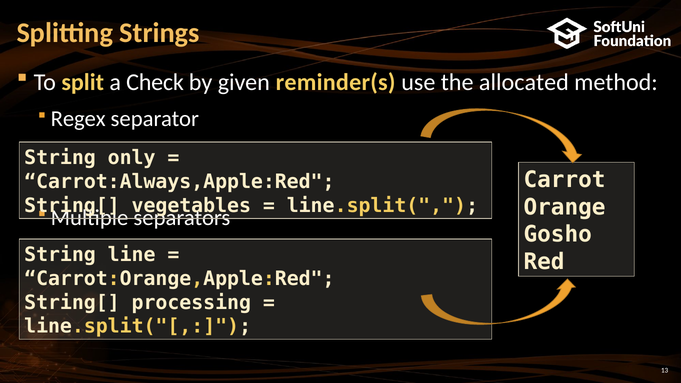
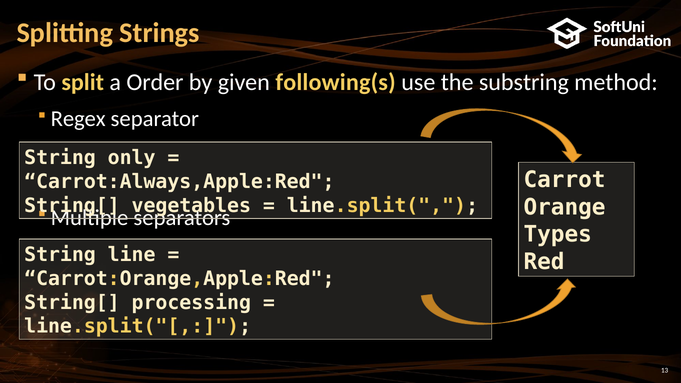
Check: Check -> Order (155, 82)
reminder(s: reminder(s -> following(s (336, 82)
allocated: allocated -> substring (524, 82)
Gosho: Gosho -> Types (558, 235)
